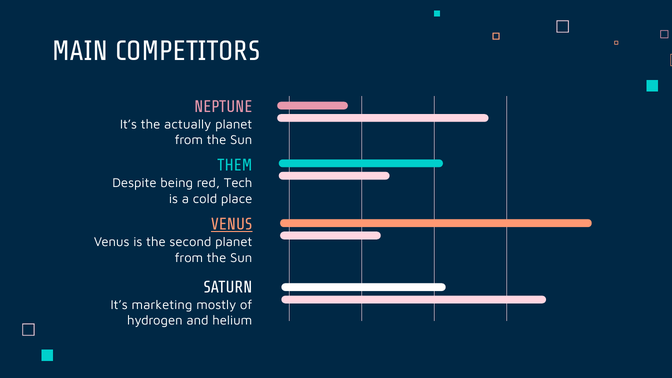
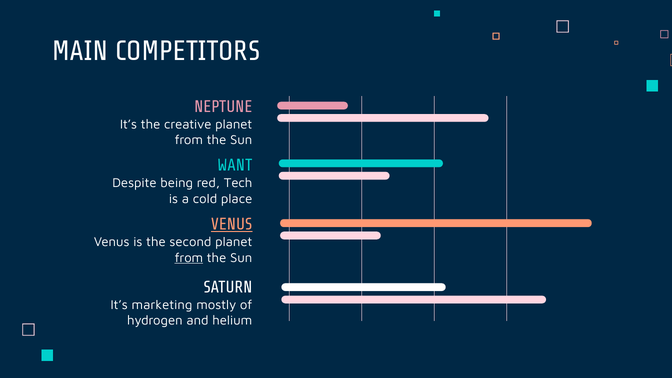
actually: actually -> creative (188, 124)
THEM: THEM -> WANT (235, 165)
from underline: none -> present (189, 258)
